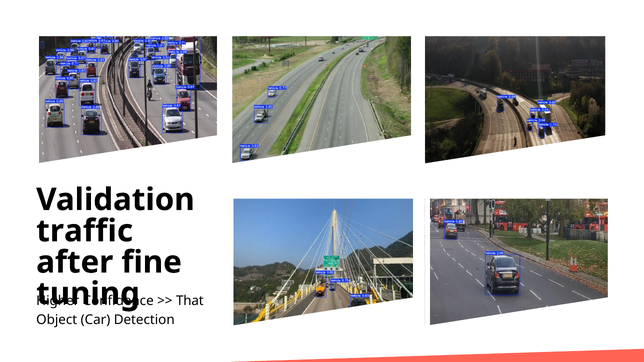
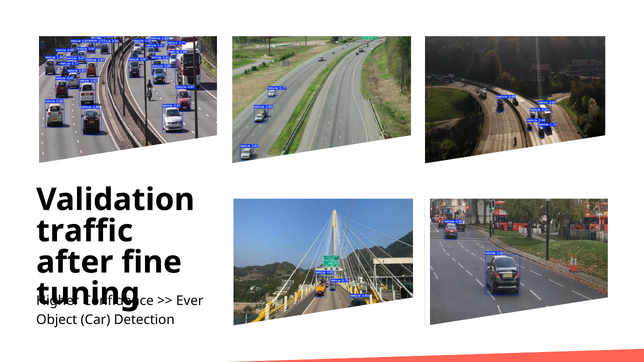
That: That -> Ever (190, 301)
